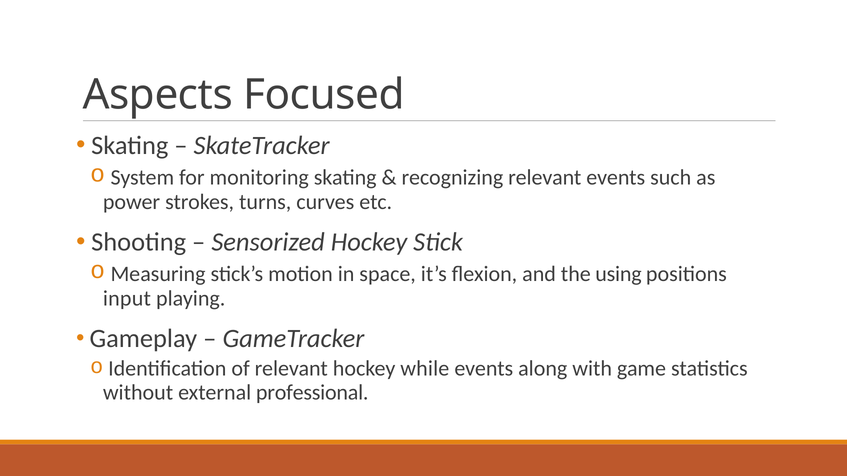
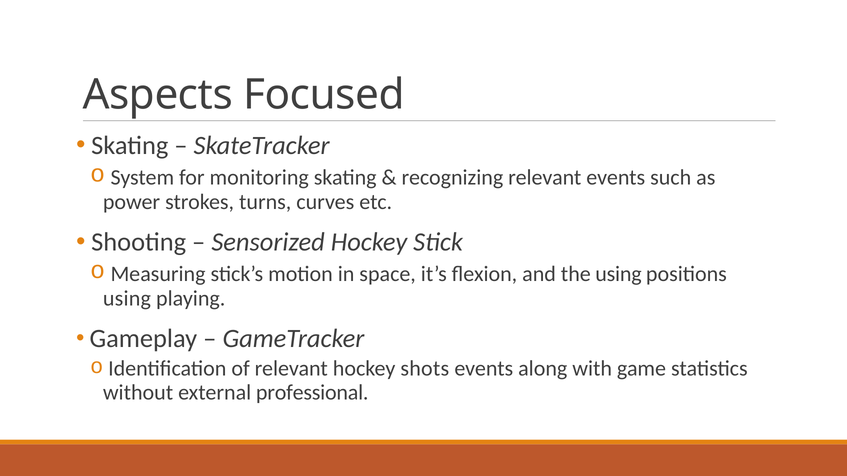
input: input -> using (127, 299)
while: while -> shots (425, 369)
